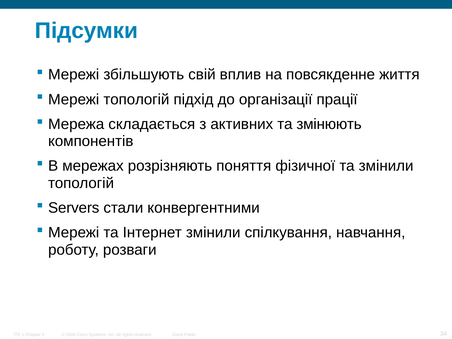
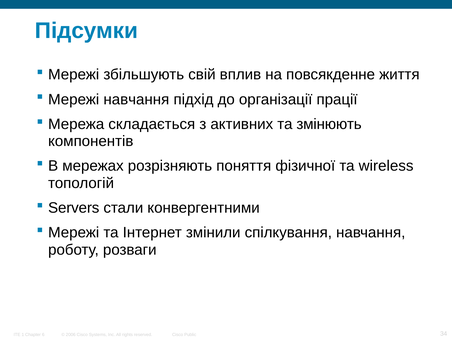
Мережі топологій: топологій -> навчання (136, 99)
та змінили: змінили -> wireless (386, 166)
